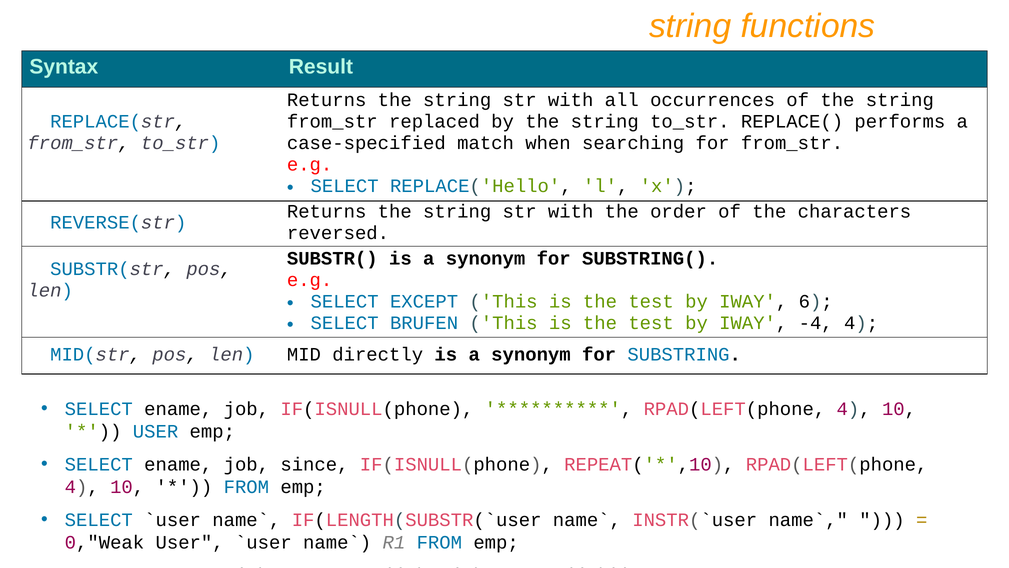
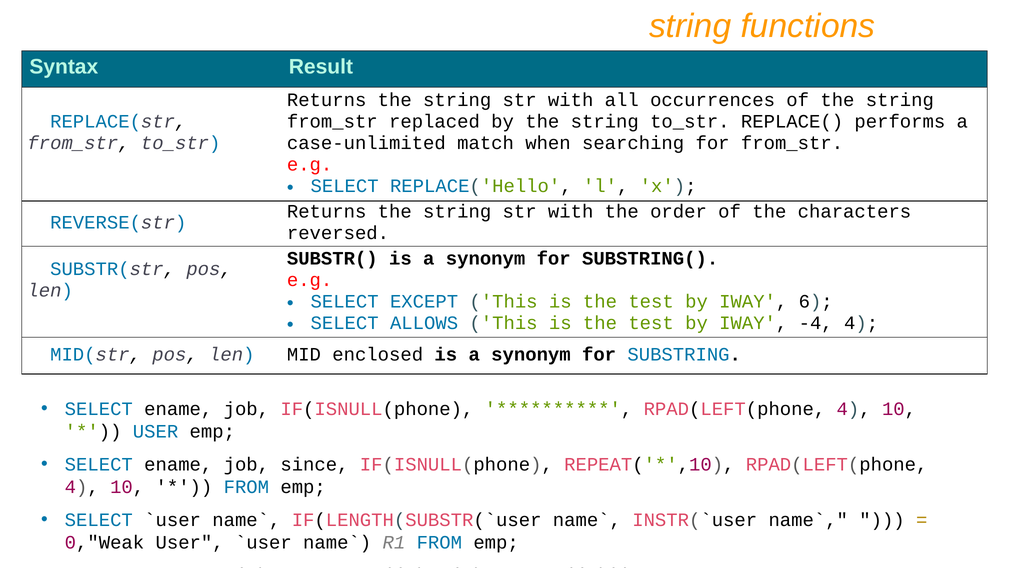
case-specified: case-specified -> case-unlimited (366, 143)
BRUFEN: BRUFEN -> ALLOWS (424, 323)
directly: directly -> enclosed (378, 354)
